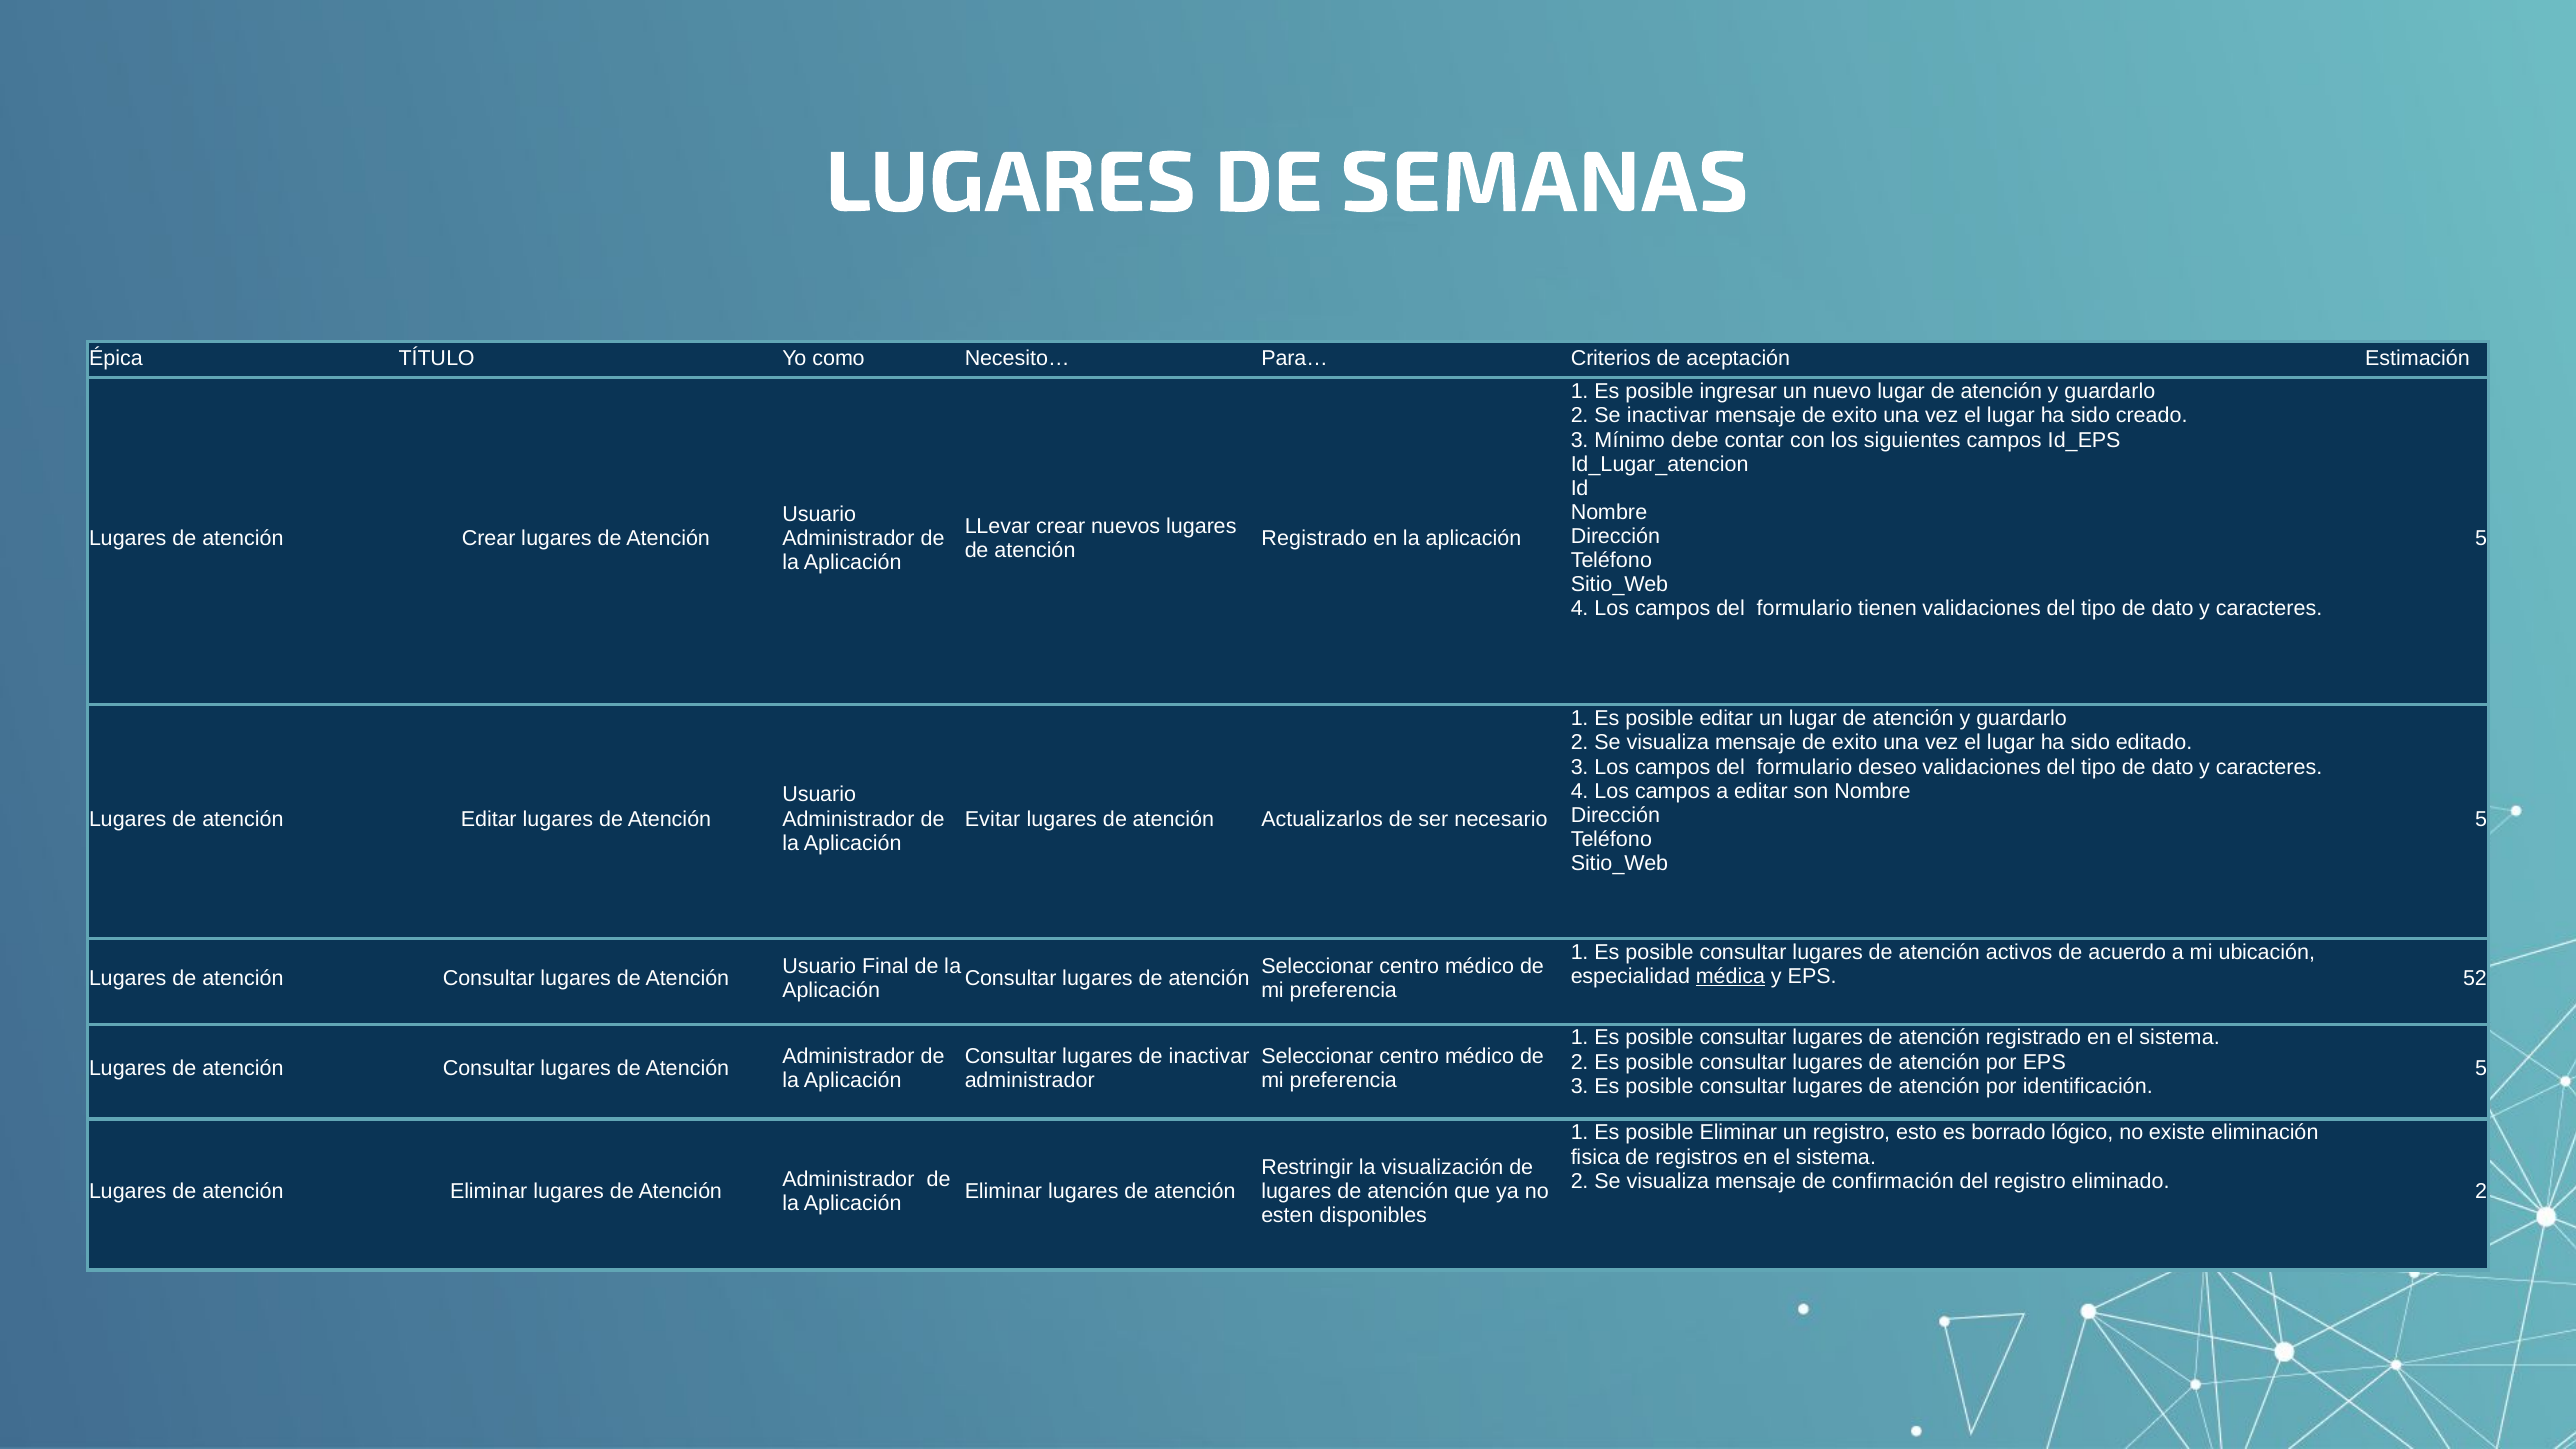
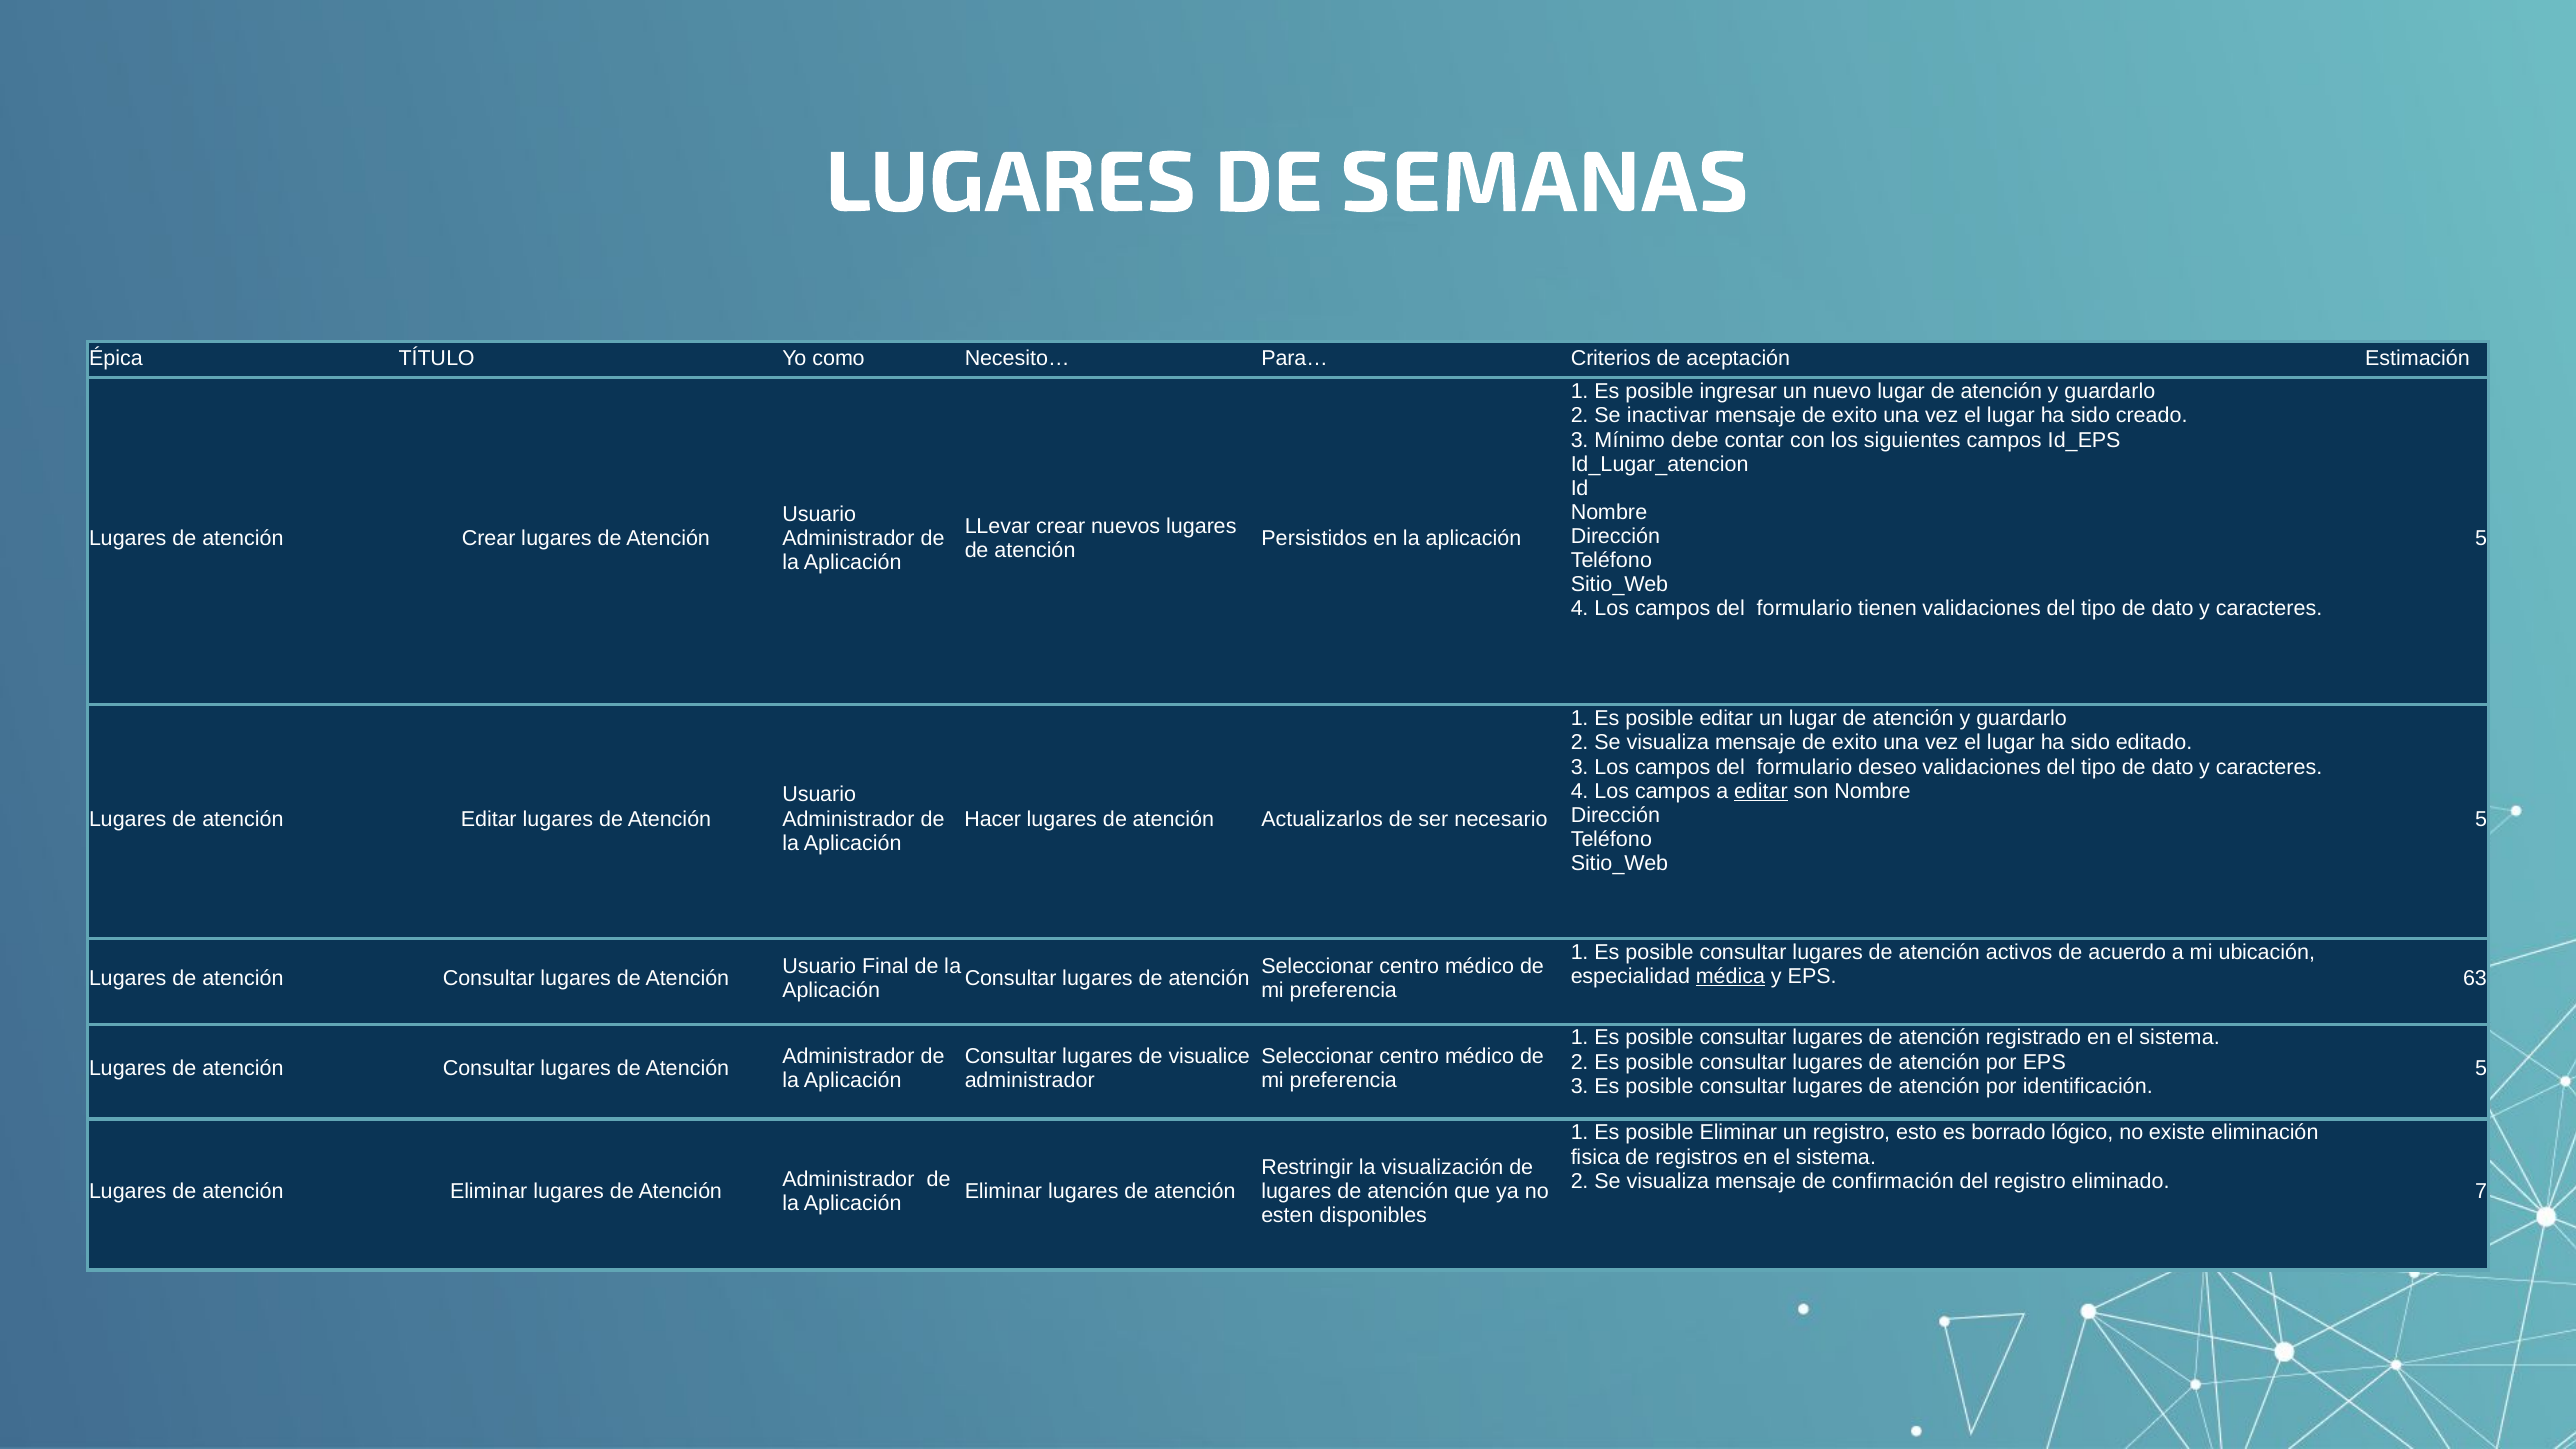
Registrado: Registrado -> Persistidos (1314, 539)
editar underline: none -> present (1761, 791)
Evitar: Evitar -> Hacer (993, 819)
52: 52 -> 63 (2475, 979)
de inactivar: inactivar -> visualice (1209, 1057)
eliminado 2: 2 -> 7 (2481, 1192)
